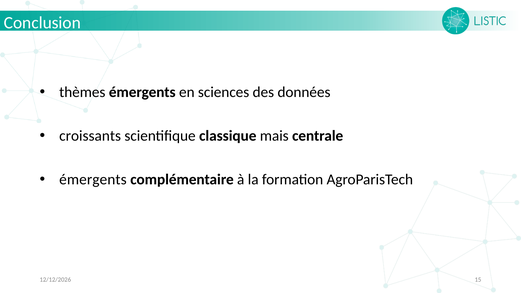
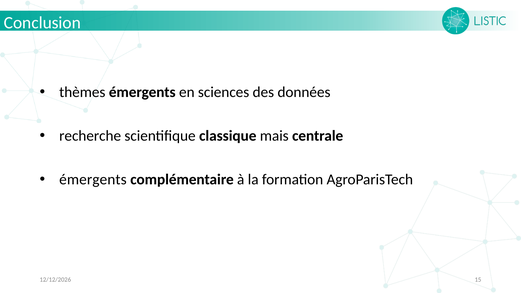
croissants: croissants -> recherche (90, 136)
